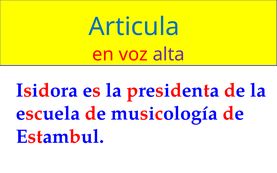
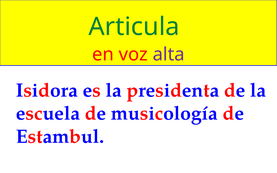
Articula colour: blue -> green (134, 27)
